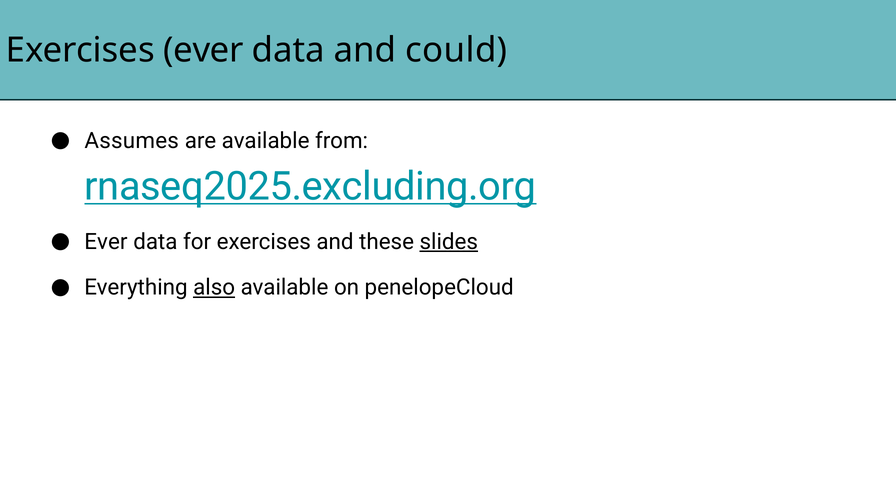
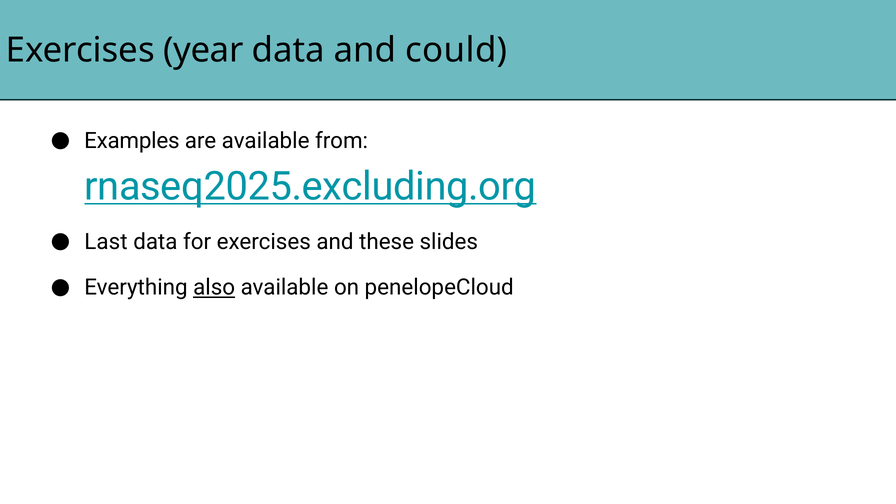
Exercises ever: ever -> year (203, 50)
Assumes: Assumes -> Examples (132, 141)
Ever: Ever -> Last (106, 242)
slides underline: present -> none (449, 242)
